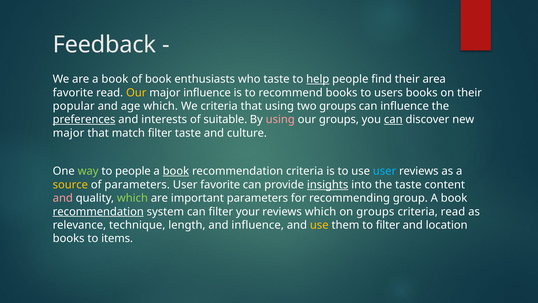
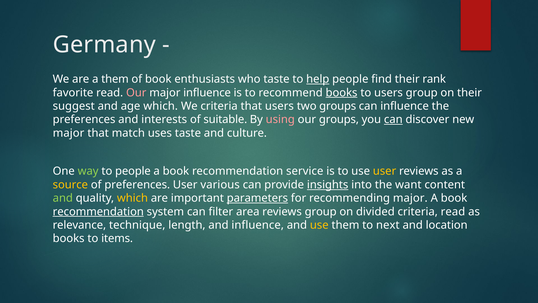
Feedback: Feedback -> Germany (104, 45)
are a book: book -> them (115, 79)
area: area -> rank (434, 79)
Our colour: yellow -> pink (136, 93)
books underline: none -> present (342, 93)
users books: books -> group (422, 93)
popular: popular -> suggest (74, 106)
that using: using -> users (279, 106)
preferences underline: present -> none (84, 119)
match filter: filter -> uses (160, 133)
book underline: present -> none (176, 171)
recommendation criteria: criteria -> service (305, 171)
user colour: light blue -> yellow (385, 171)
of parameters: parameters -> preferences (137, 184)
User favorite: favorite -> various (220, 184)
the taste: taste -> want (408, 184)
and colour: pink -> light green (63, 198)
which colour: light green -> yellow (132, 198)
parameters underline: none -> present (257, 198)
recommending group: group -> major (410, 198)
your: your -> area (248, 211)
reviews which: which -> group (321, 211)
on groups: groups -> divided (375, 211)
to filter: filter -> next (388, 225)
